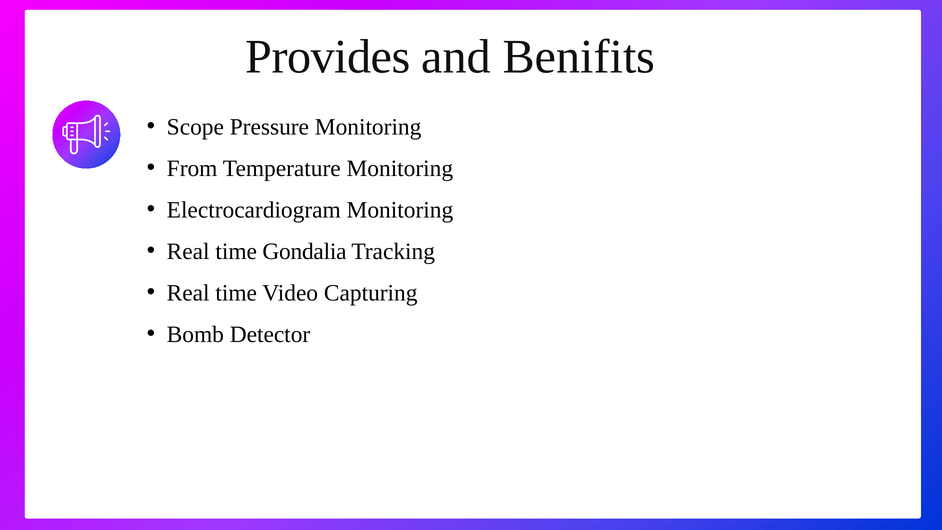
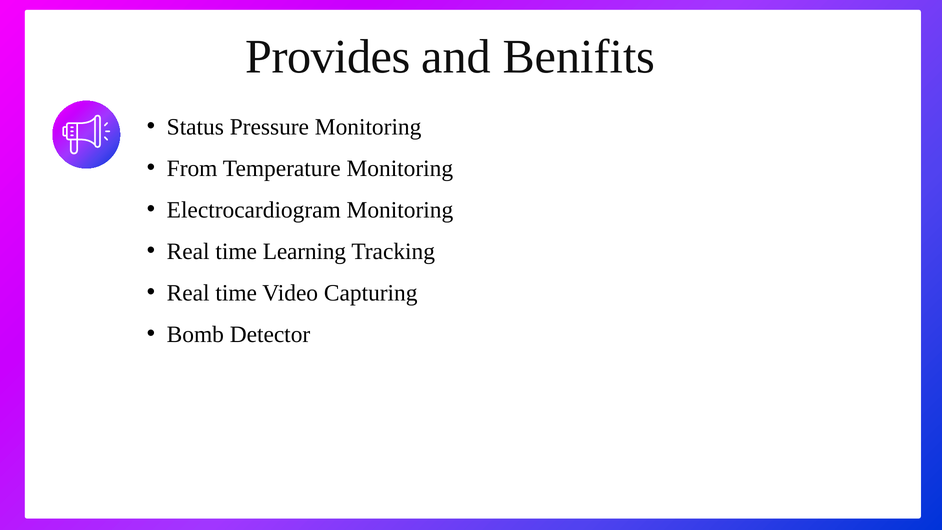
Scope: Scope -> Status (195, 127)
Gondalia: Gondalia -> Learning (304, 251)
